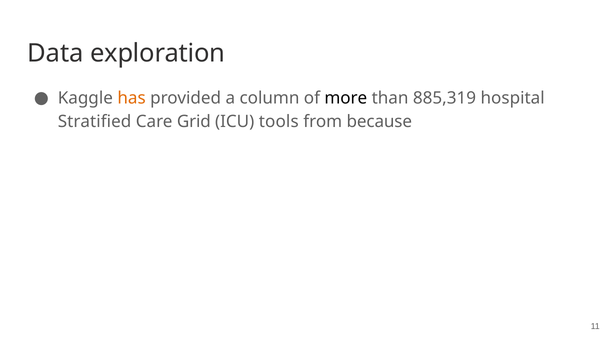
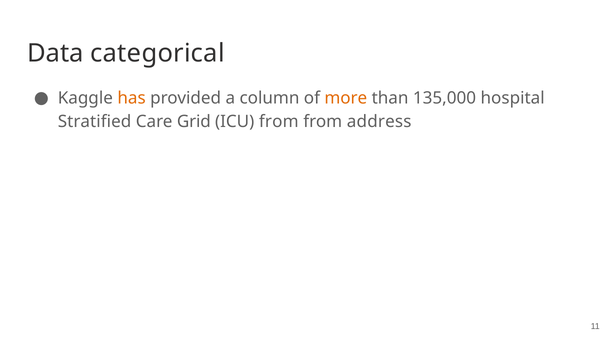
exploration: exploration -> categorical (157, 53)
more colour: black -> orange (346, 98)
885,319: 885,319 -> 135,000 (444, 98)
ICU tools: tools -> from (279, 122)
because: because -> address (379, 122)
